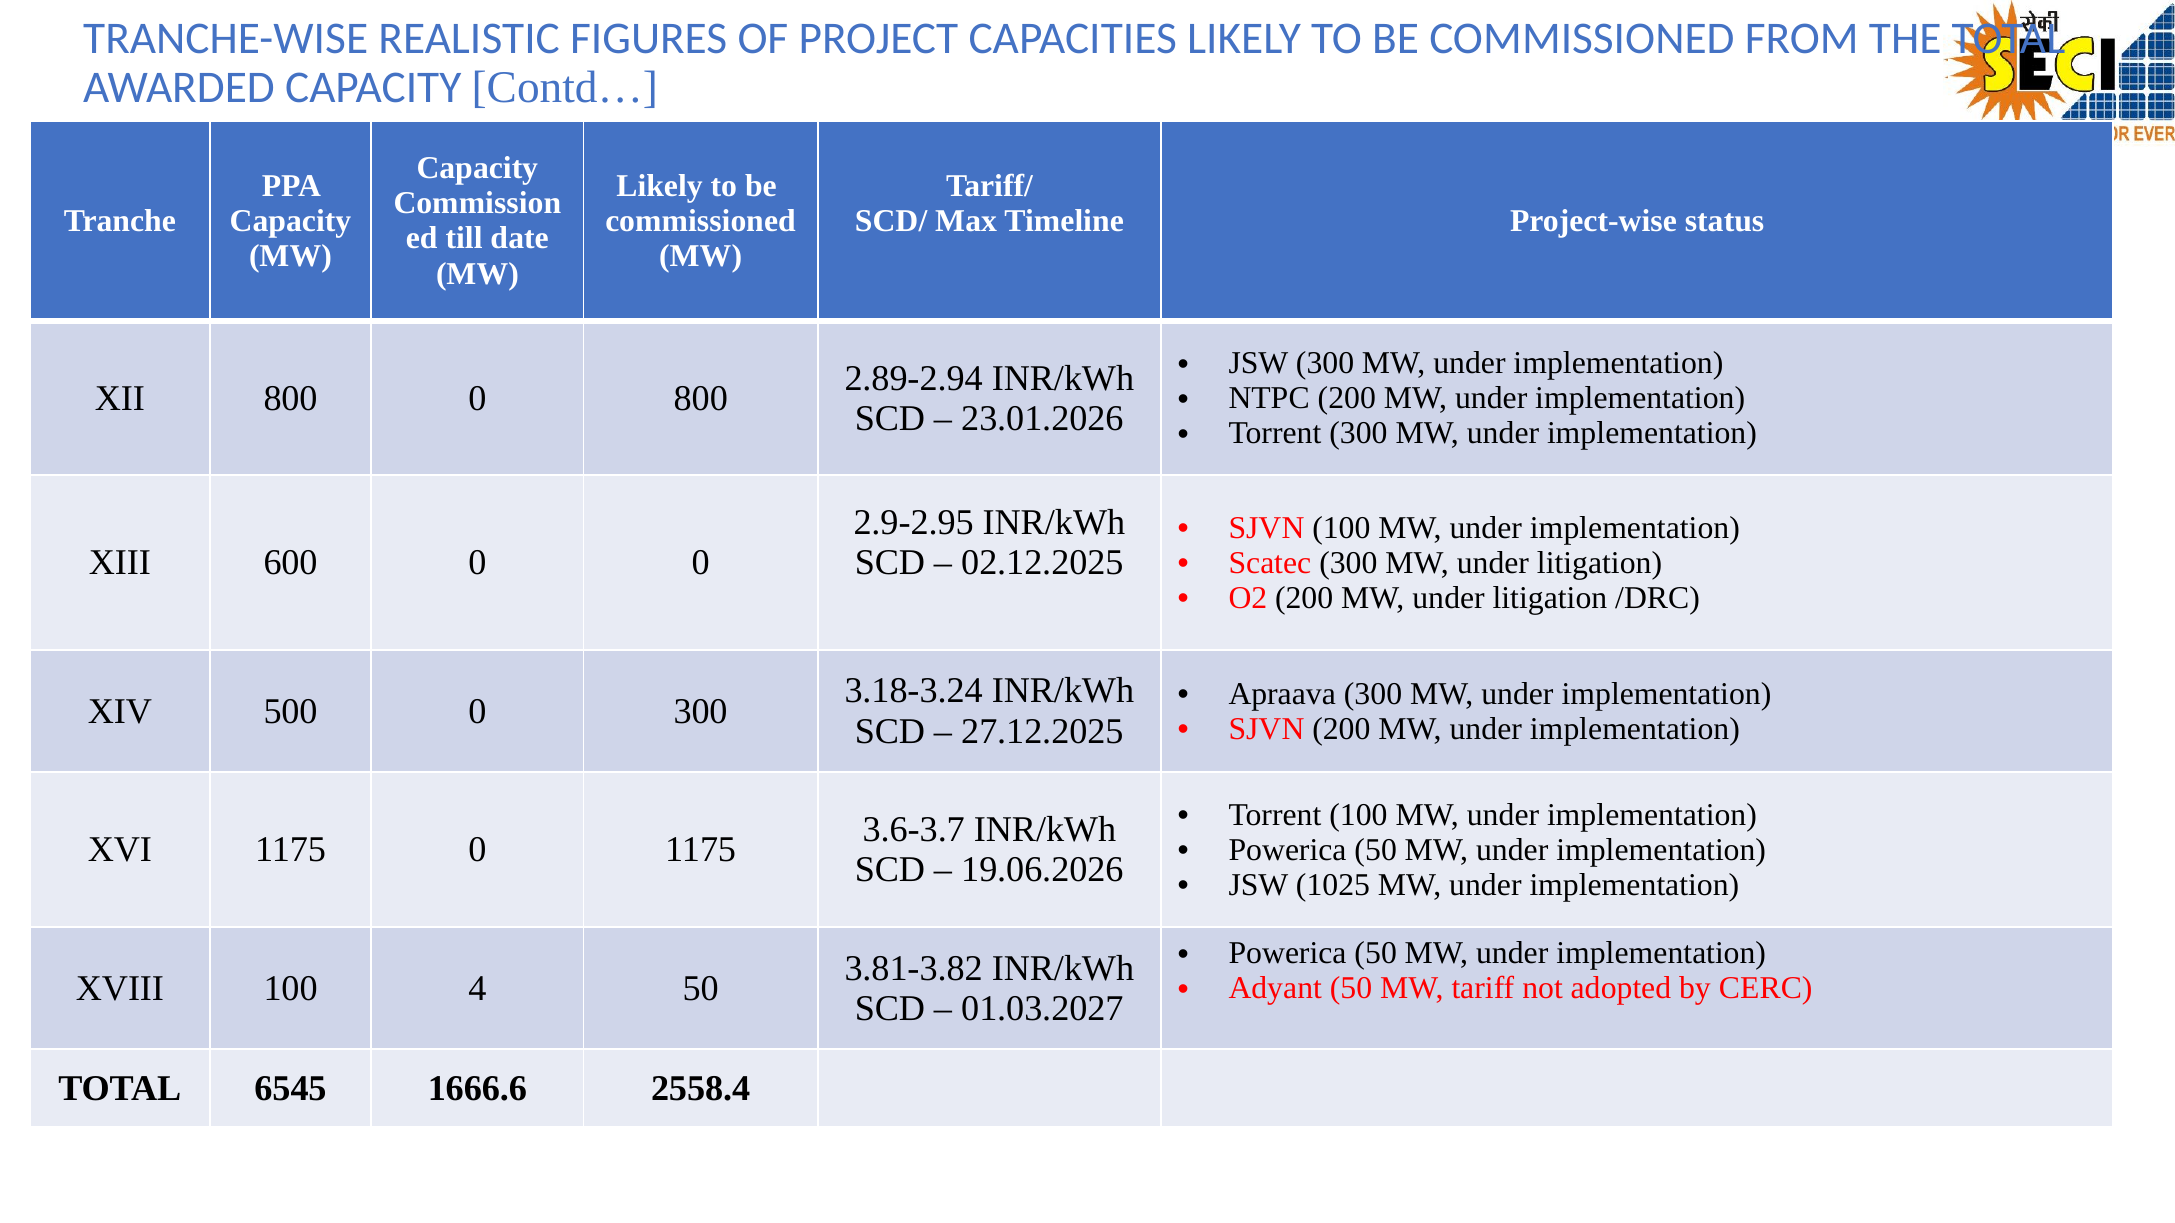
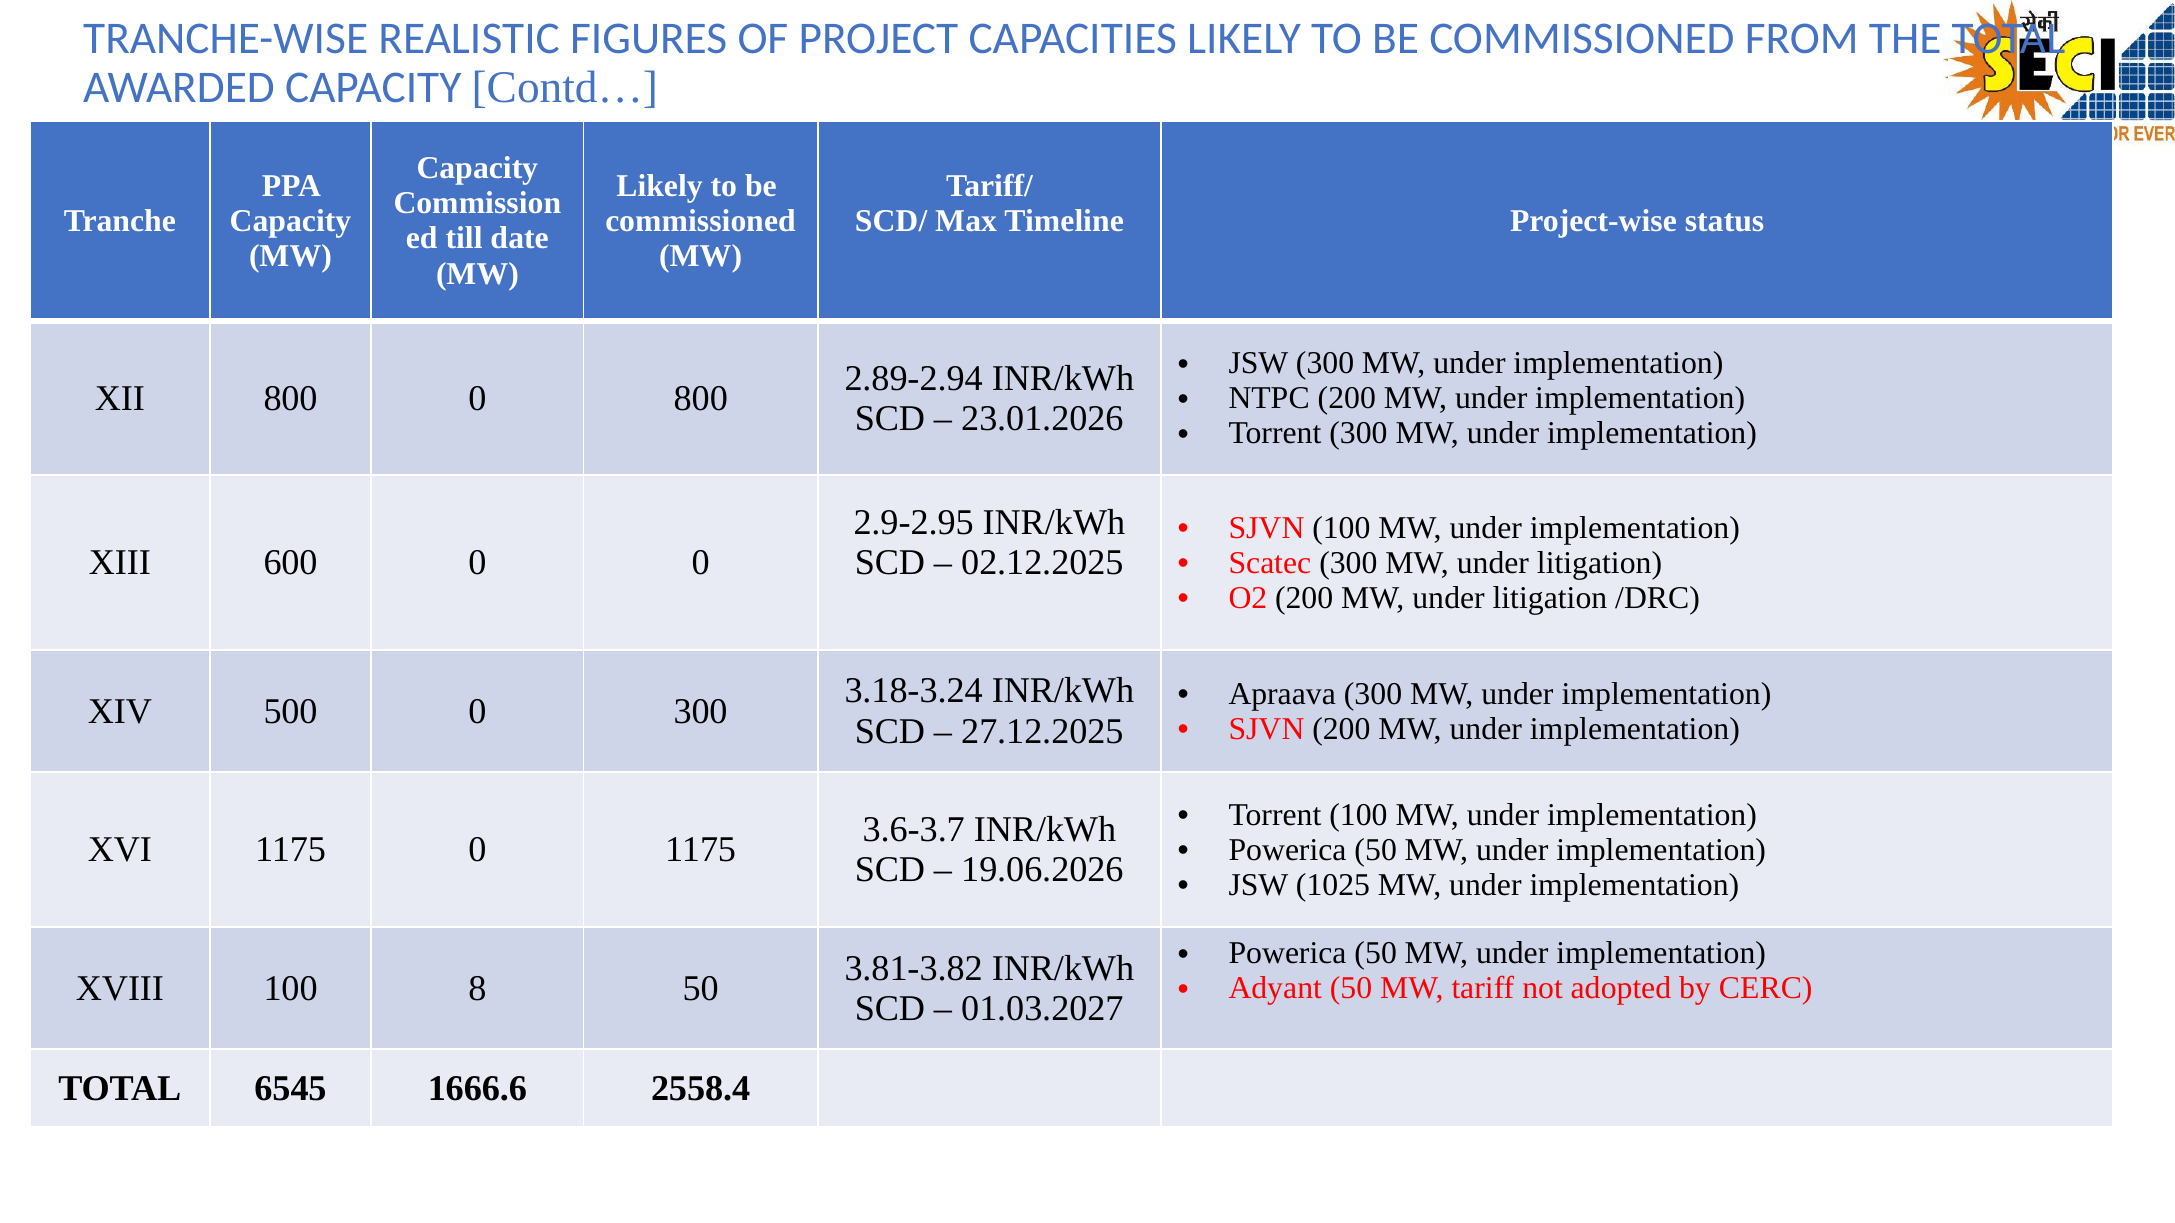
4: 4 -> 8 (478, 989)
